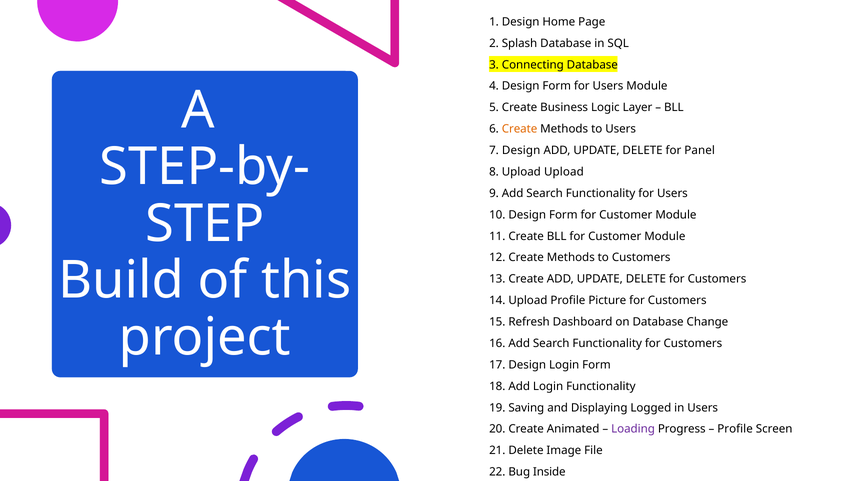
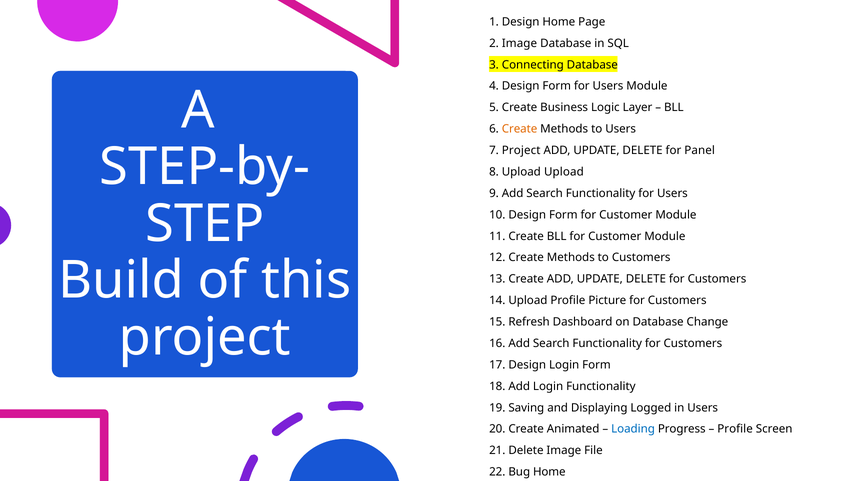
2 Splash: Splash -> Image (519, 43)
7 Design: Design -> Project (521, 150)
Loading colour: purple -> blue (633, 429)
Bug Inside: Inside -> Home (549, 471)
